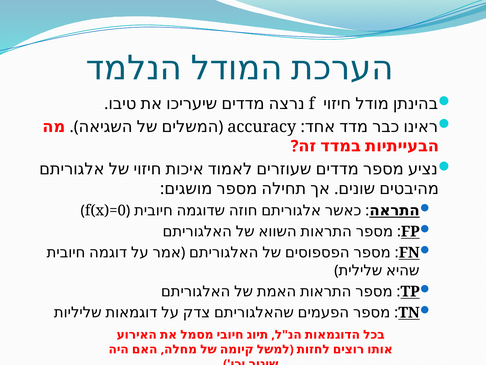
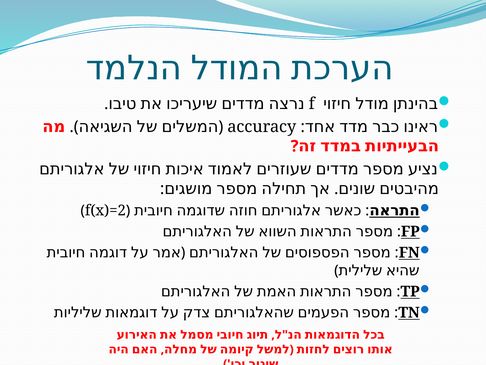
f(x)=0: f(x)=0 -> f(x)=2 (105, 210)
